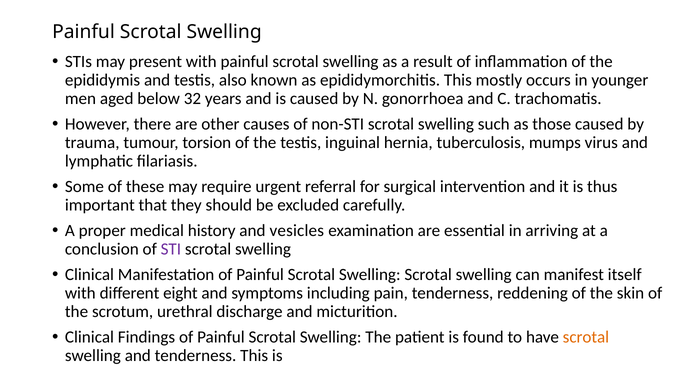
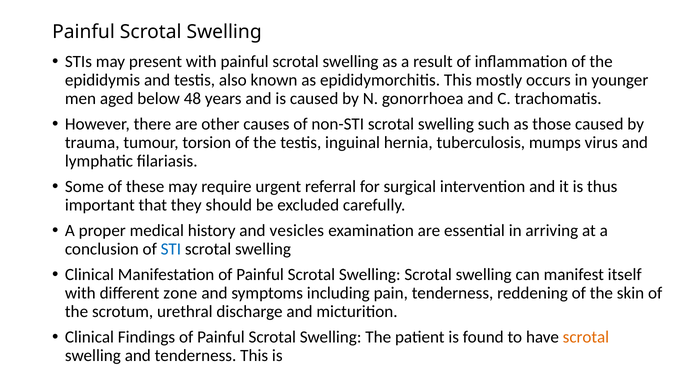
32: 32 -> 48 (192, 98)
STI colour: purple -> blue (171, 249)
eight: eight -> zone (180, 293)
